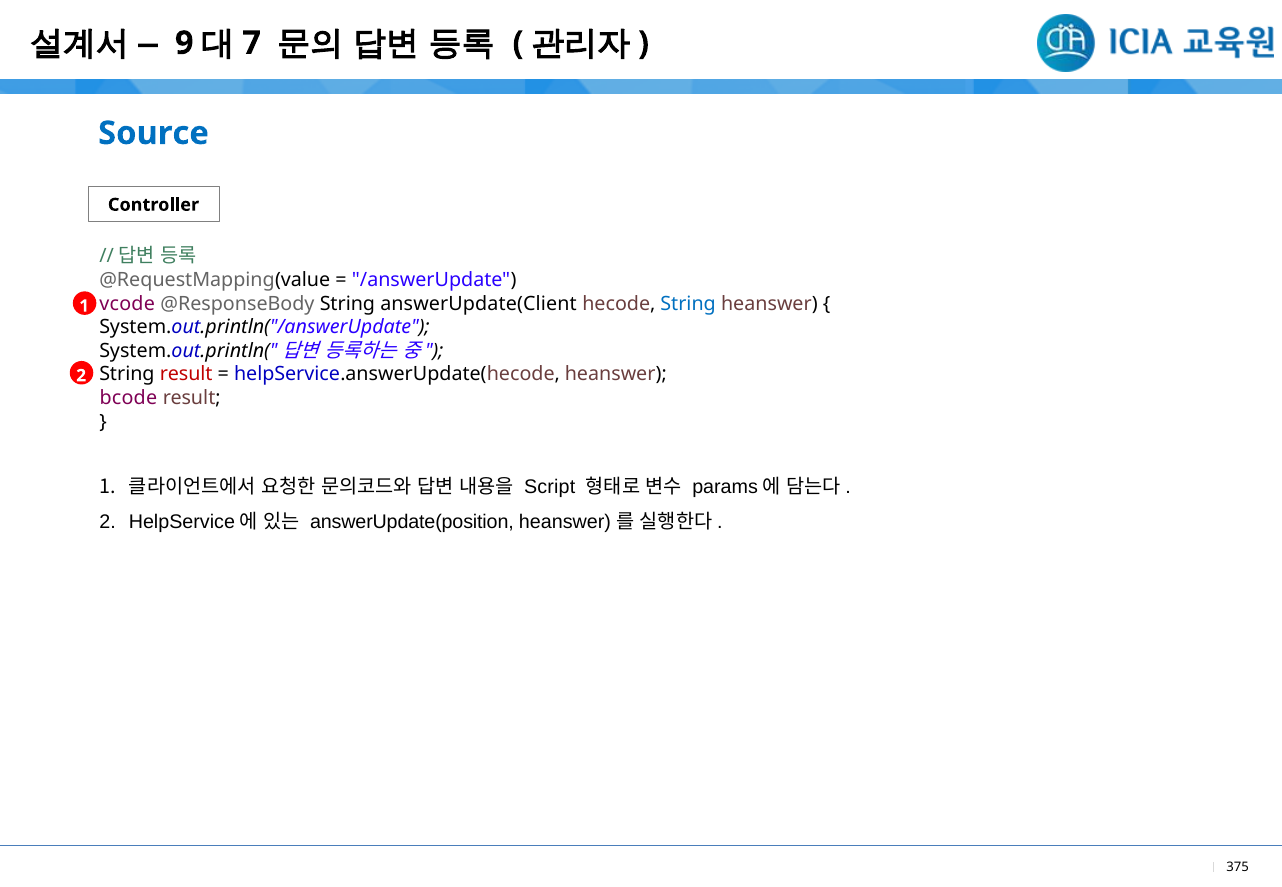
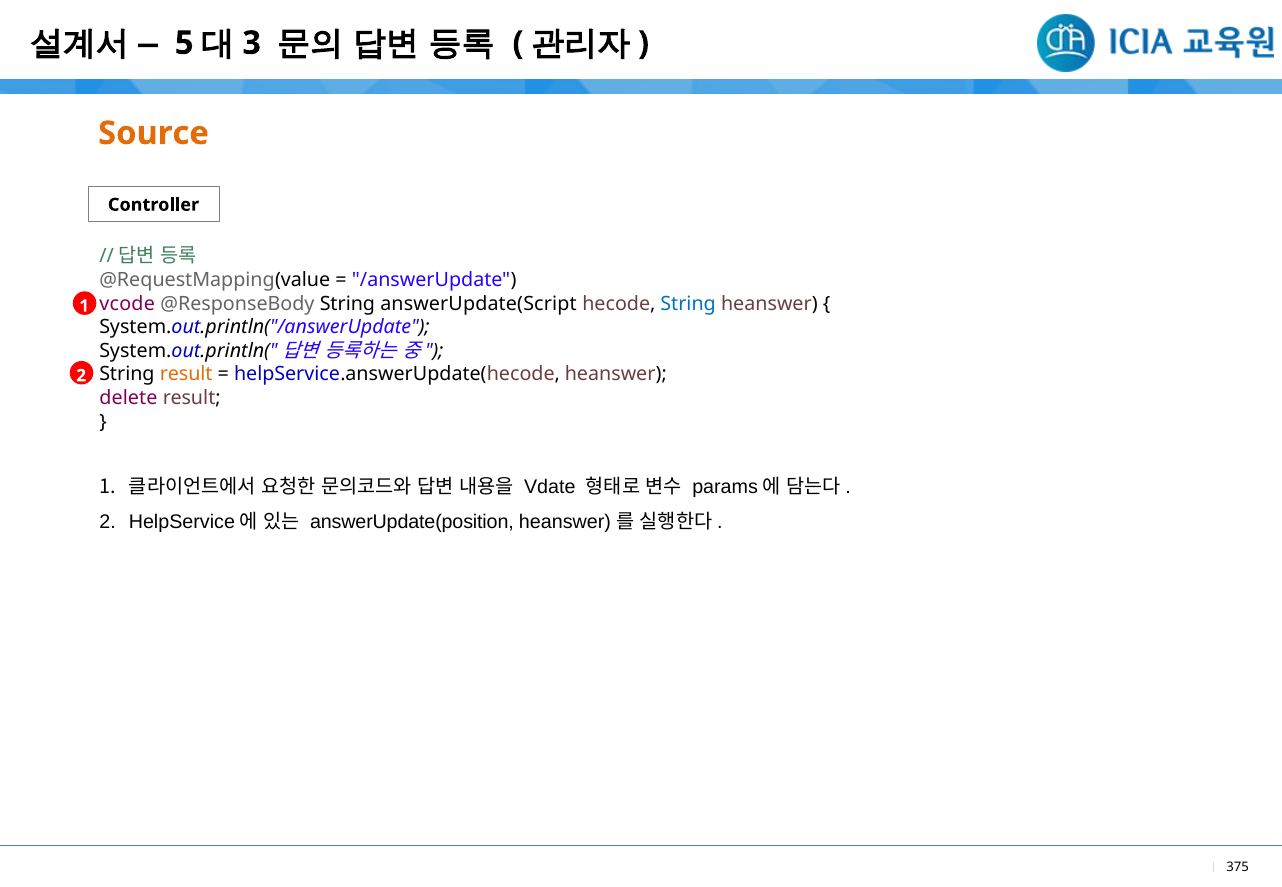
9: 9 -> 5 (184, 43)
7: 7 -> 3 (252, 43)
Source colour: blue -> orange (153, 133)
answerUpdate(Client: answerUpdate(Client -> answerUpdate(Script (478, 304)
result colour: red -> orange (186, 375)
bcode: bcode -> delete (128, 398)
Script: Script -> Vdate (550, 487)
